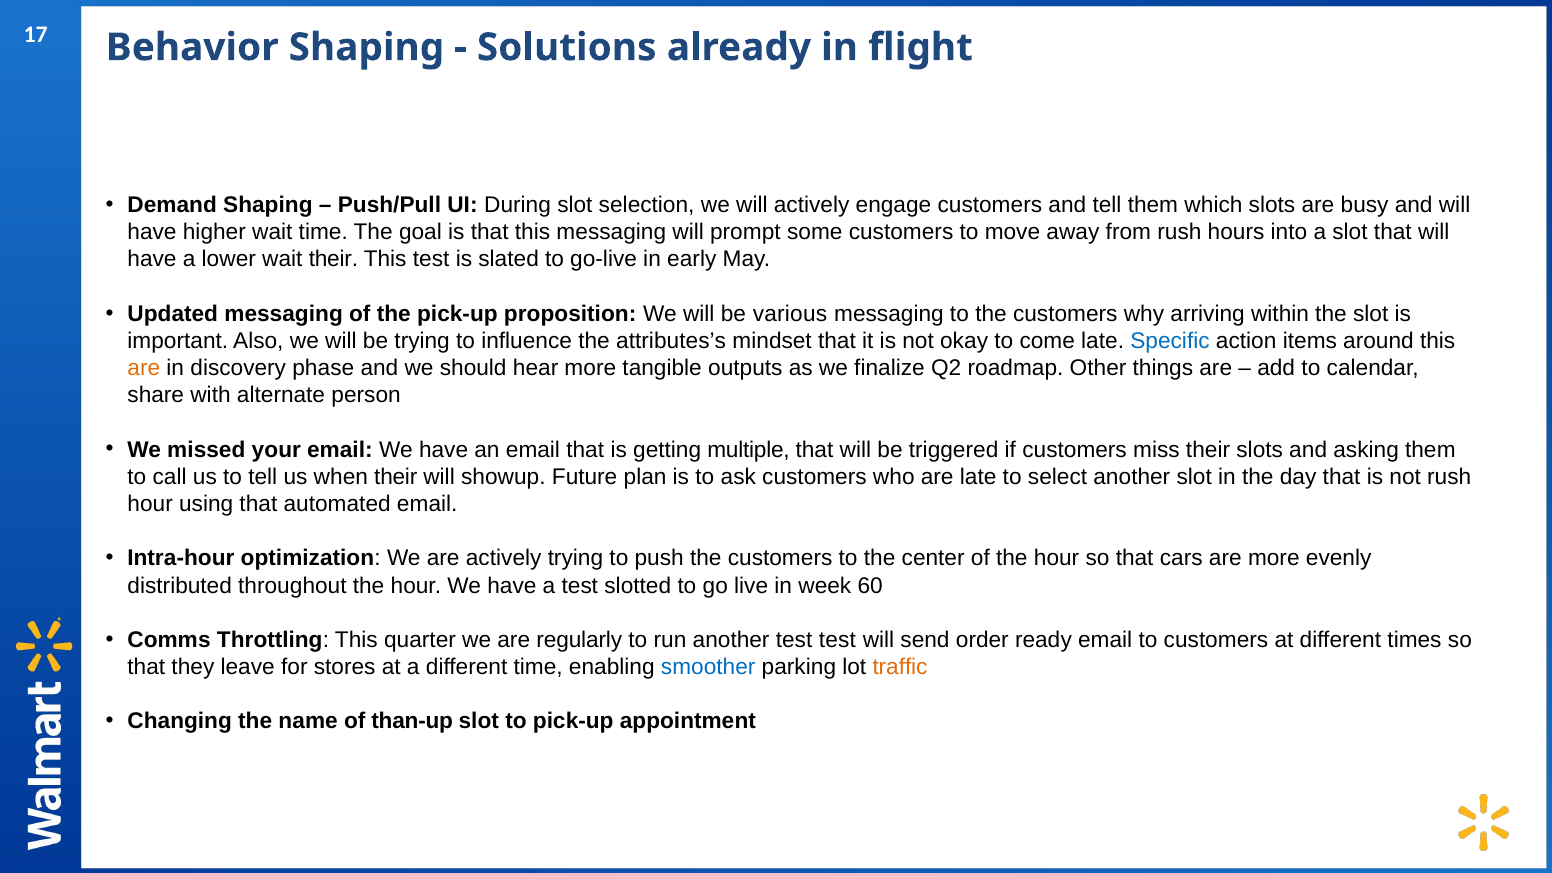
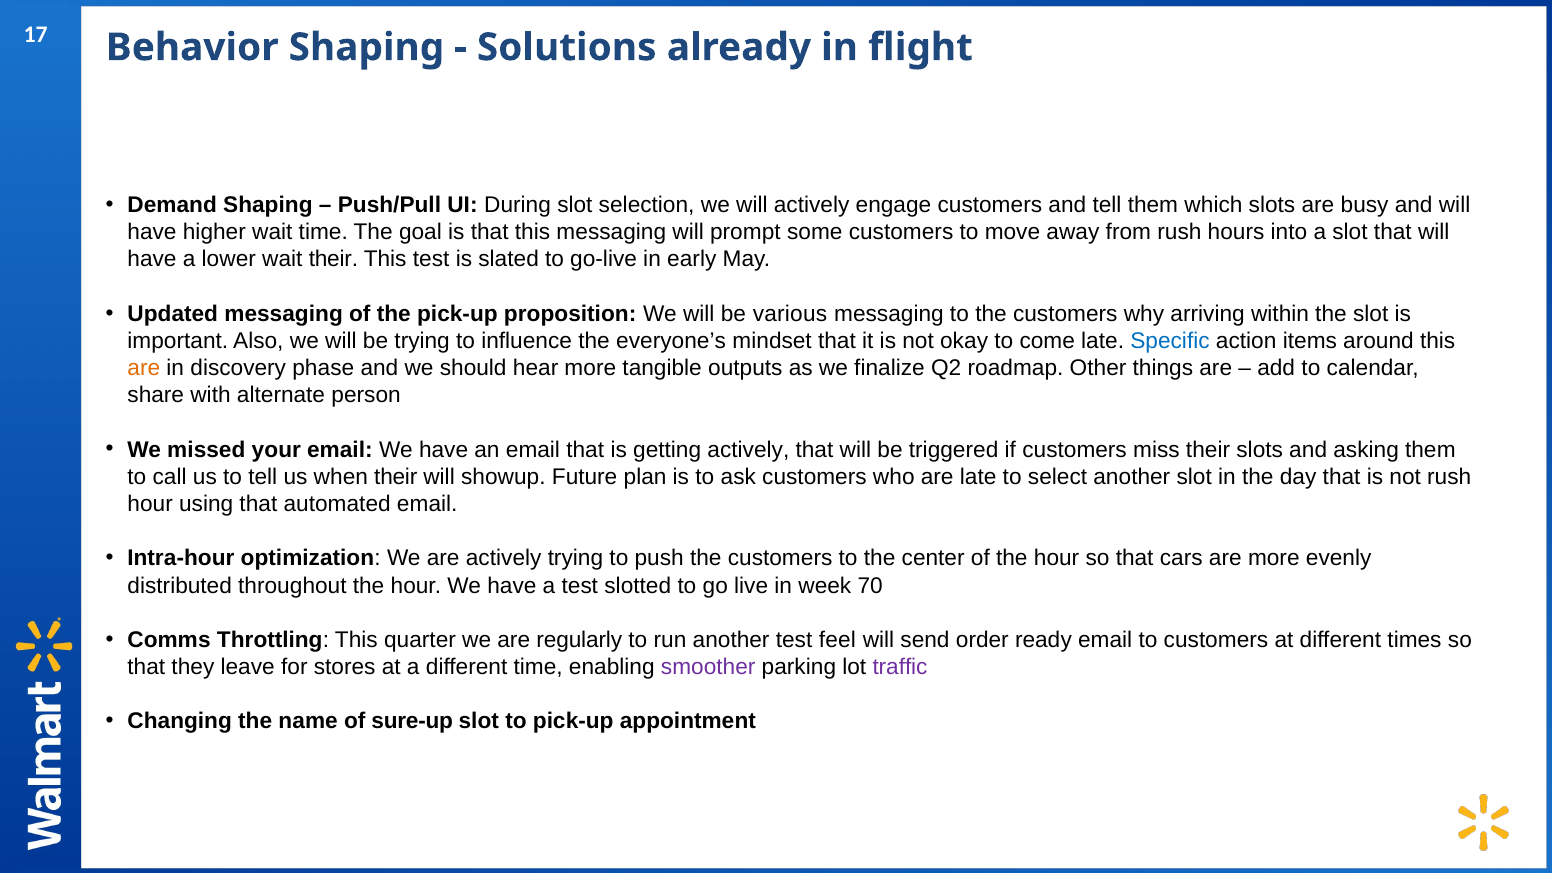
attributes’s: attributes’s -> everyone’s (671, 341)
getting multiple: multiple -> actively (748, 450)
60: 60 -> 70 (870, 586)
test test: test -> feel (837, 640)
smoother colour: blue -> purple (708, 667)
traffic colour: orange -> purple (900, 667)
than-up: than-up -> sure-up (412, 721)
